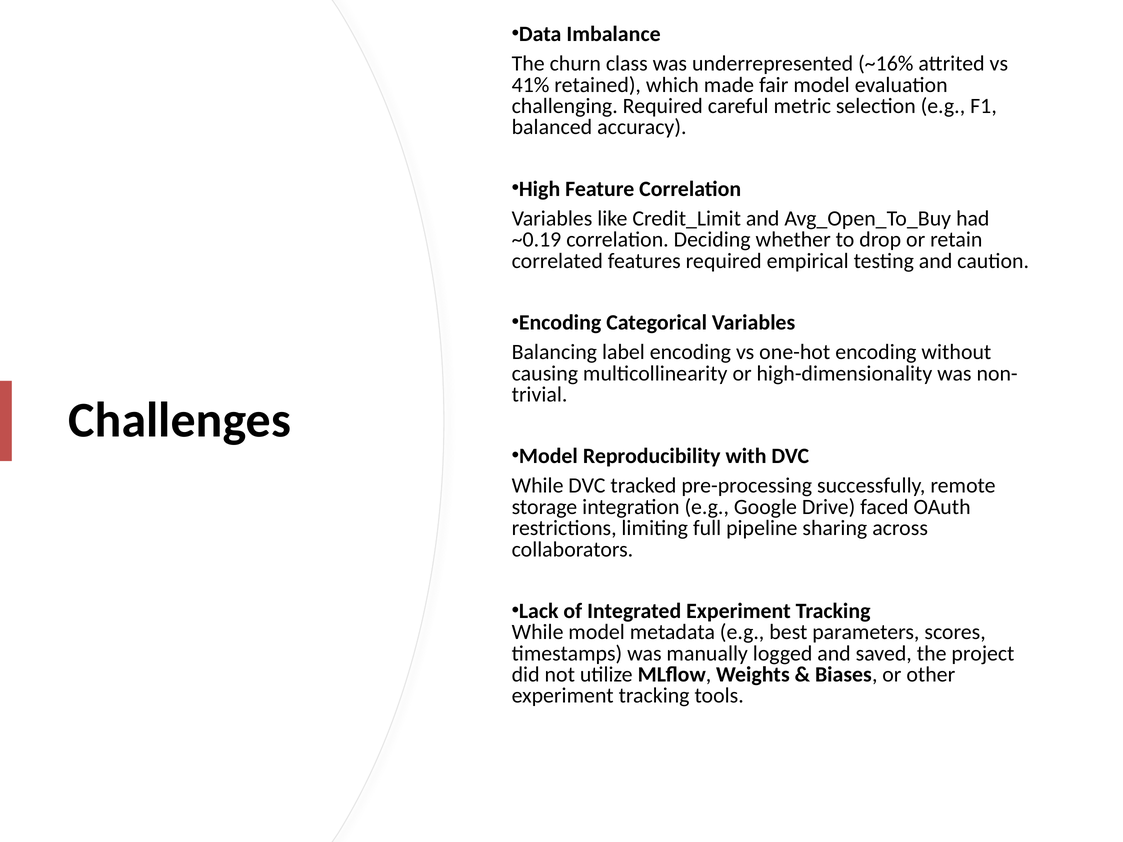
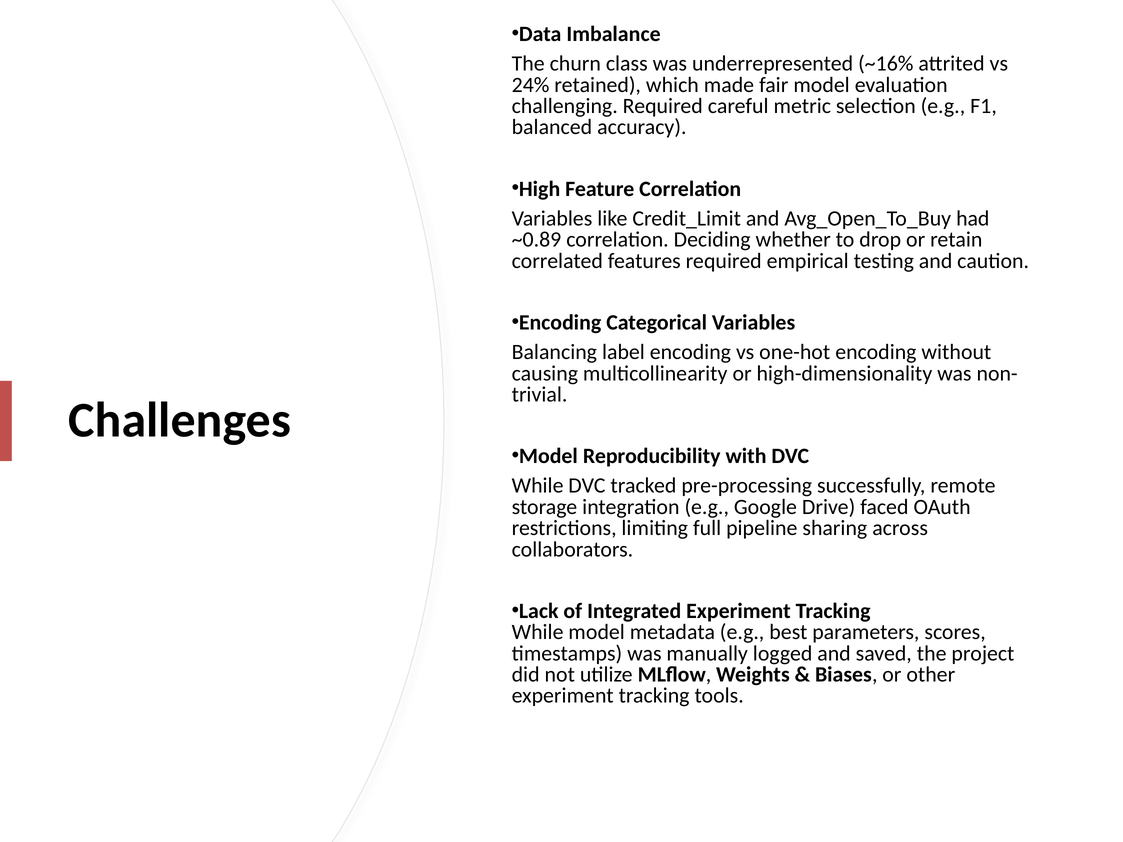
41%: 41% -> 24% (531, 85)
~0.19: ~0.19 -> ~0.89 (537, 240)
